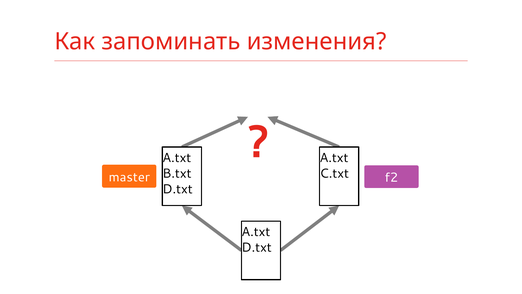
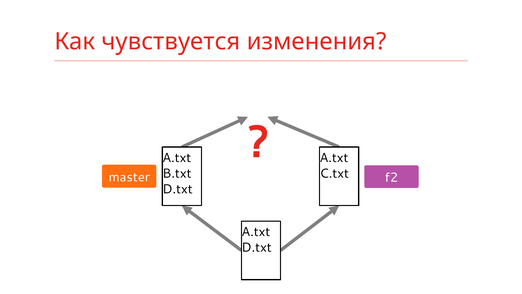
запоминать: запоминать -> чувствуется (171, 42)
